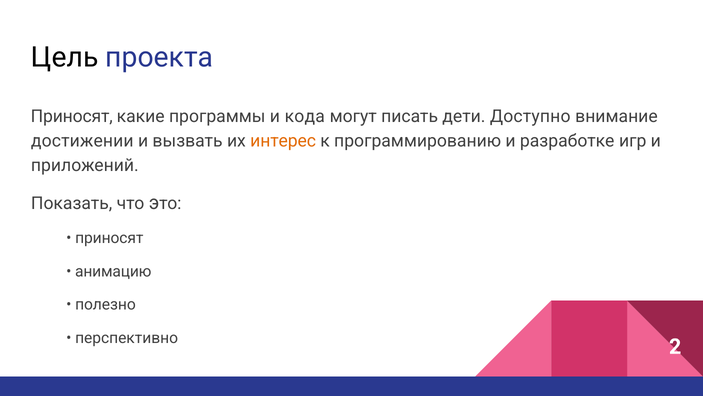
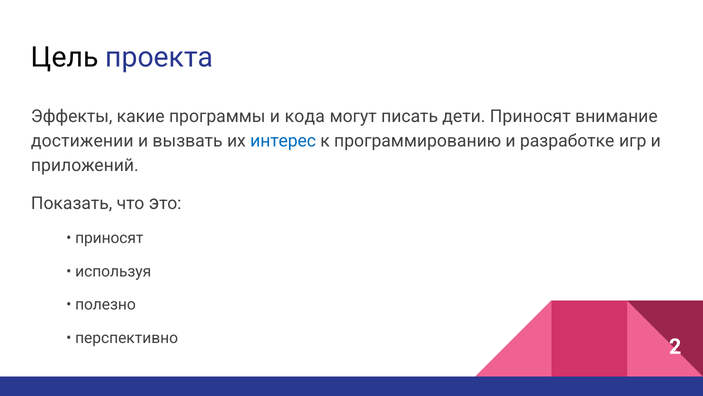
Приносят: Приносят -> Эффекты (72, 117)
дети Доступно: Доступно -> Приносят (530, 117)
интерес colour: orange -> blue (283, 141)
анимацию: анимацию -> используя (113, 271)
